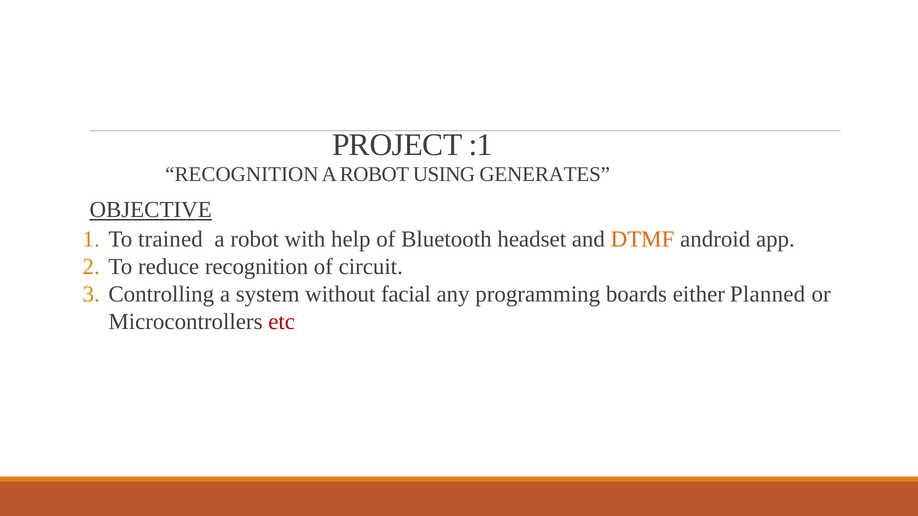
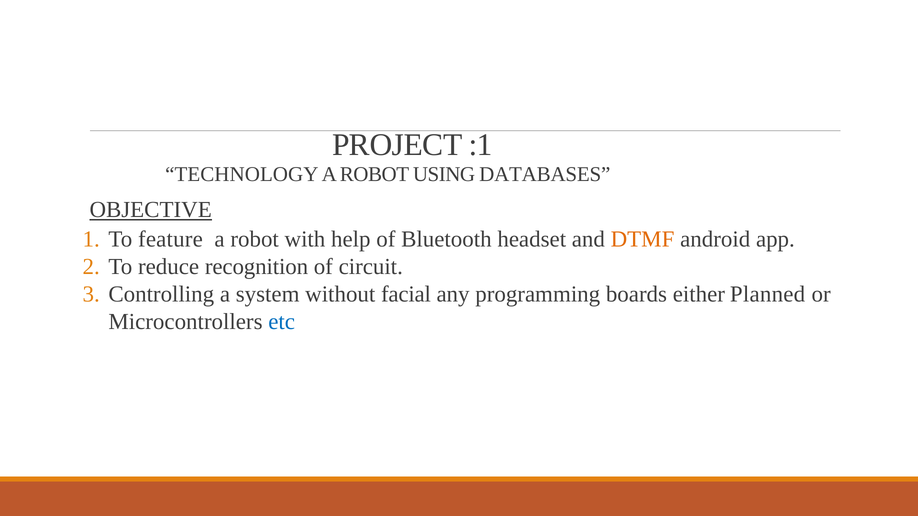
RECOGNITION: RECOGNITION -> TECHNOLOGY (242, 174)
GENERATES: GENERATES -> DATABASES (545, 174)
trained: trained -> feature (170, 240)
etc colour: red -> blue (282, 322)
